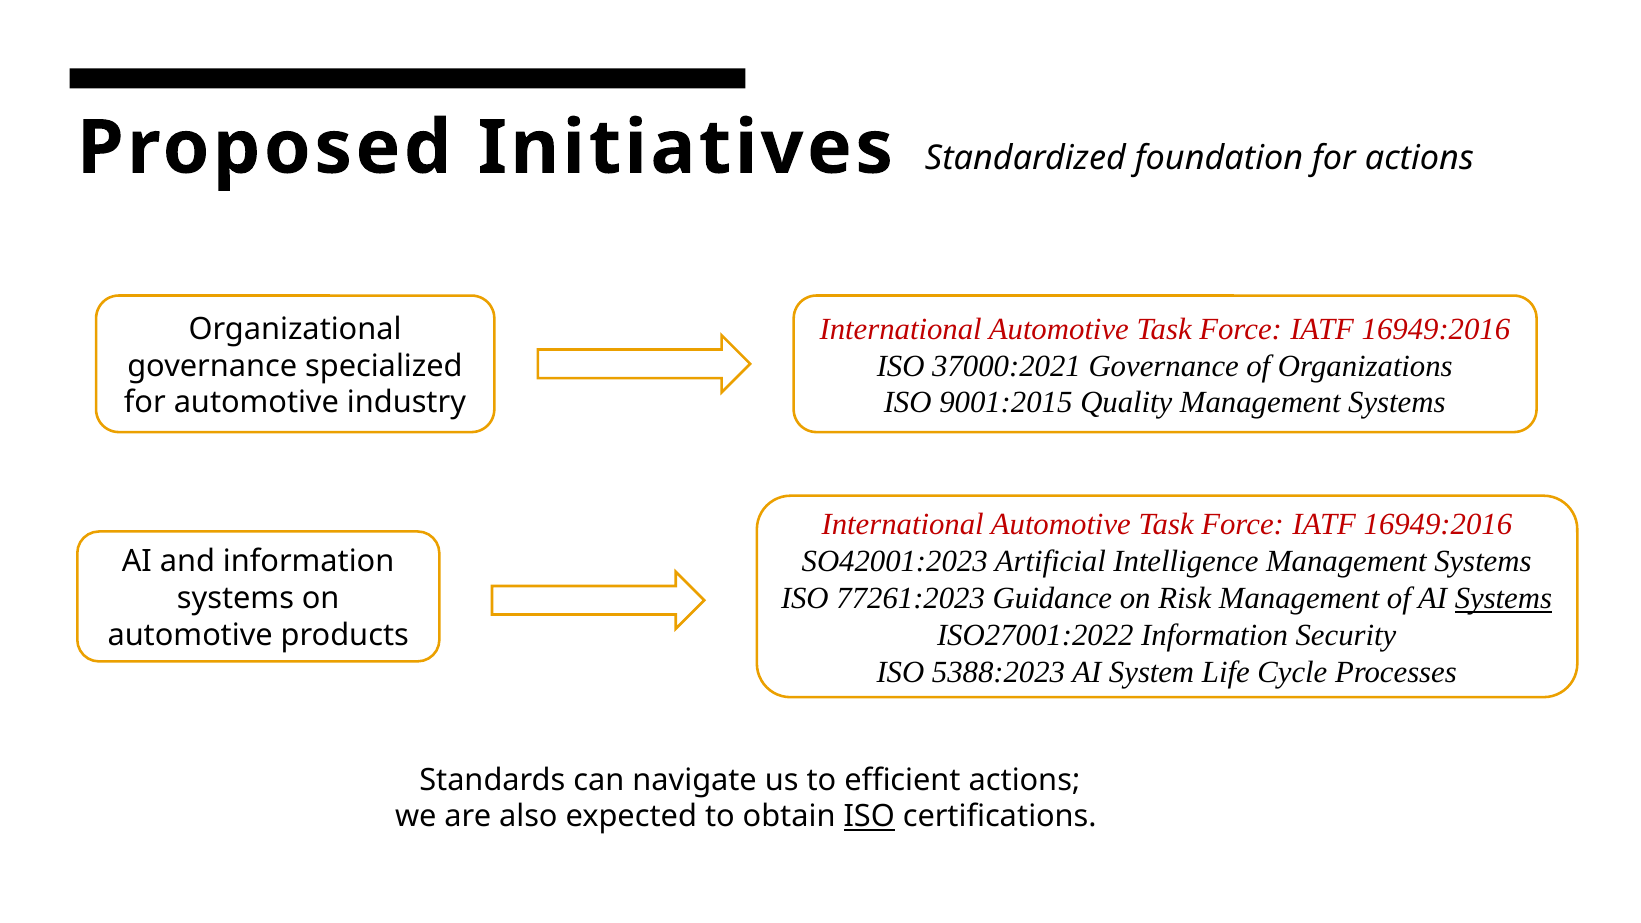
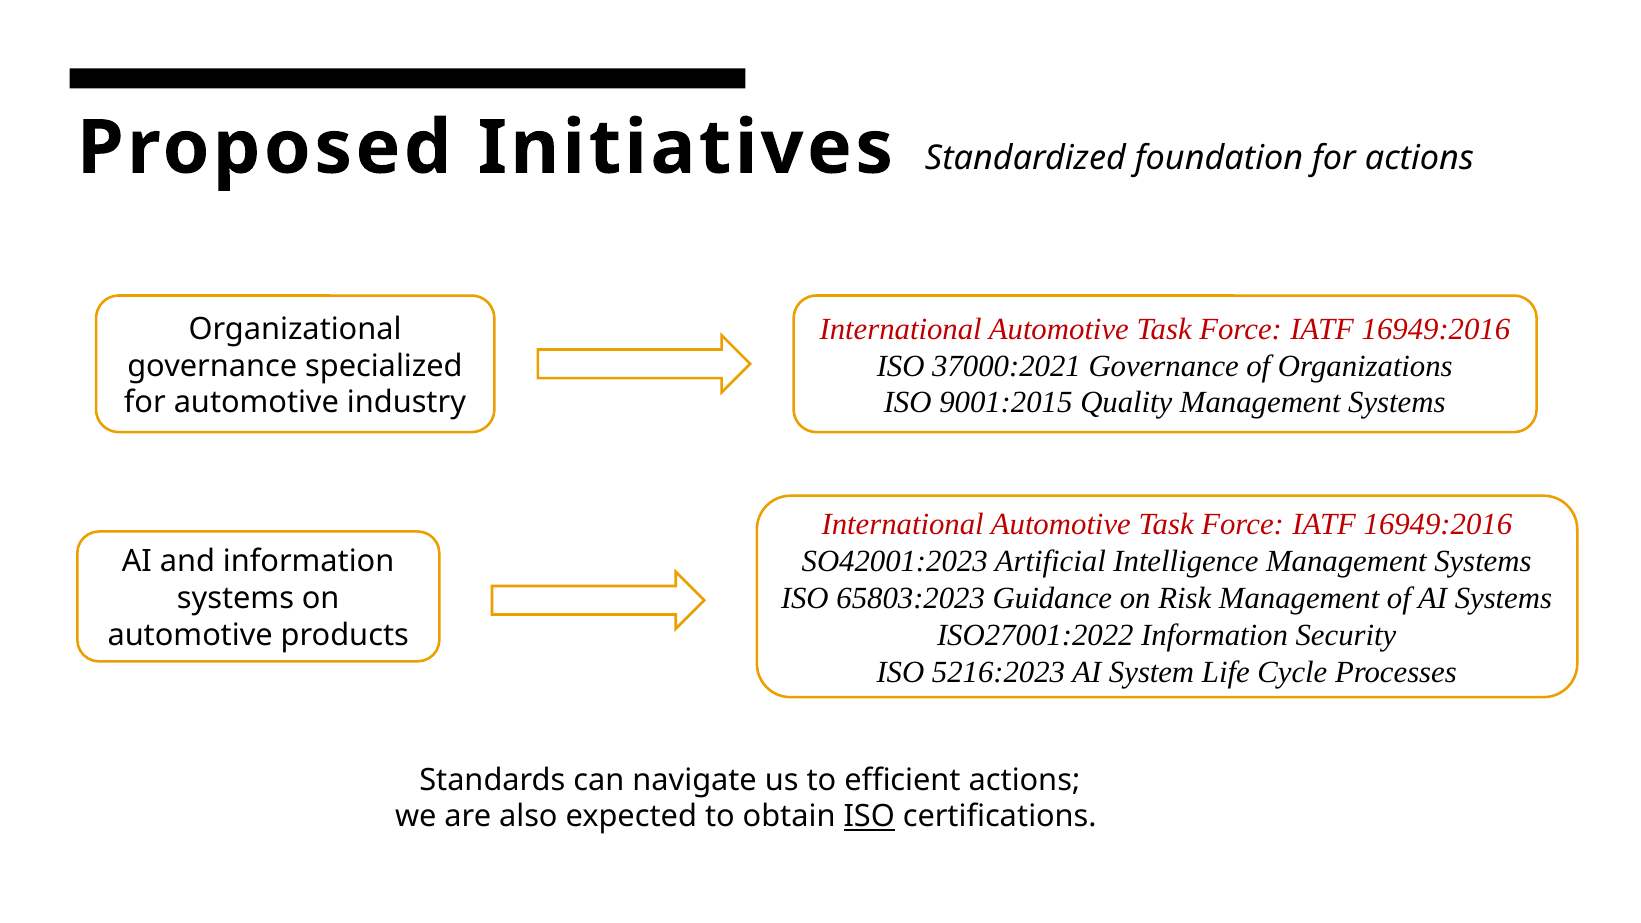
77261:2023: 77261:2023 -> 65803:2023 (911, 599)
Systems underline: present -> none (1503, 599)
5388:2023: 5388:2023 -> 5216:2023 (999, 672)
